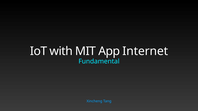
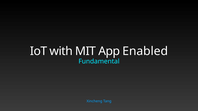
Internet: Internet -> Enabled (145, 51)
